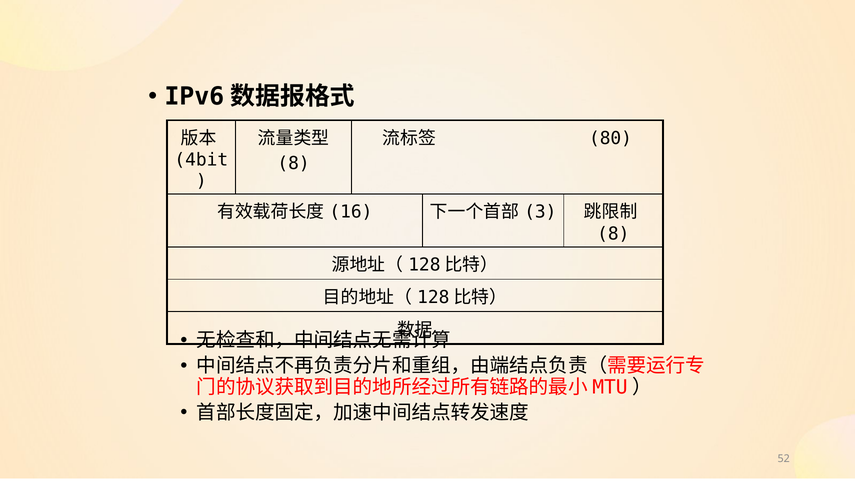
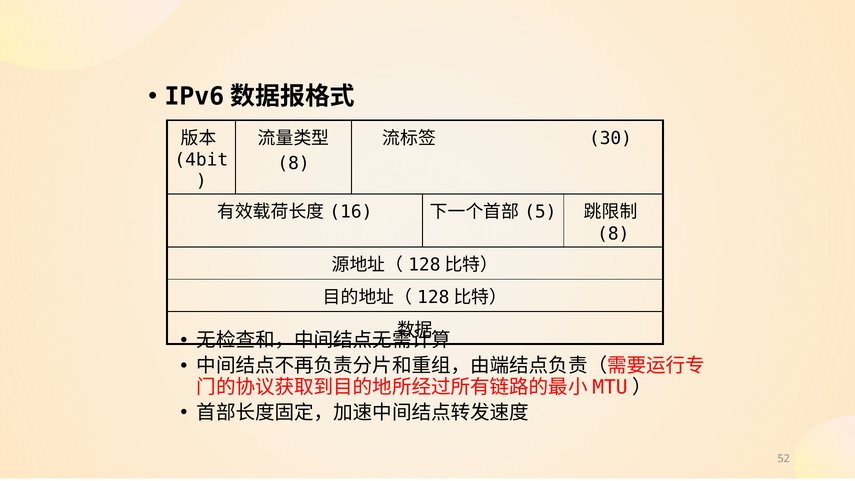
80: 80 -> 30 (610, 138)
3: 3 -> 5 (540, 212)
